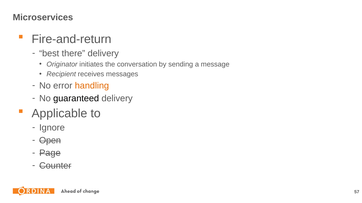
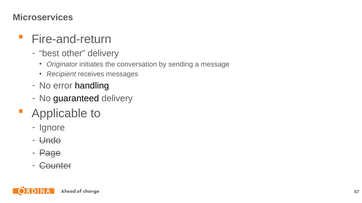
there: there -> other (73, 54)
handling colour: orange -> black (92, 86)
Open: Open -> Undo (50, 141)
